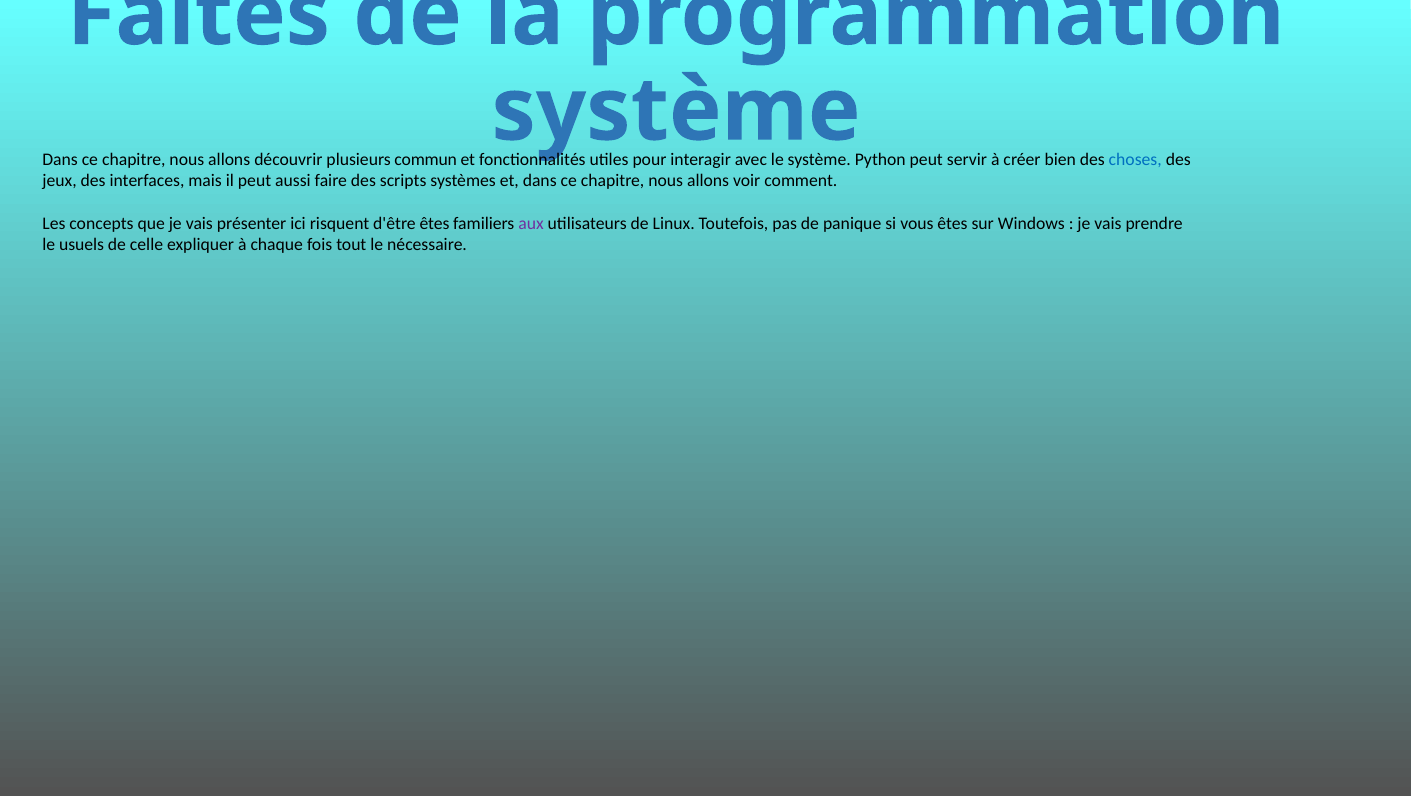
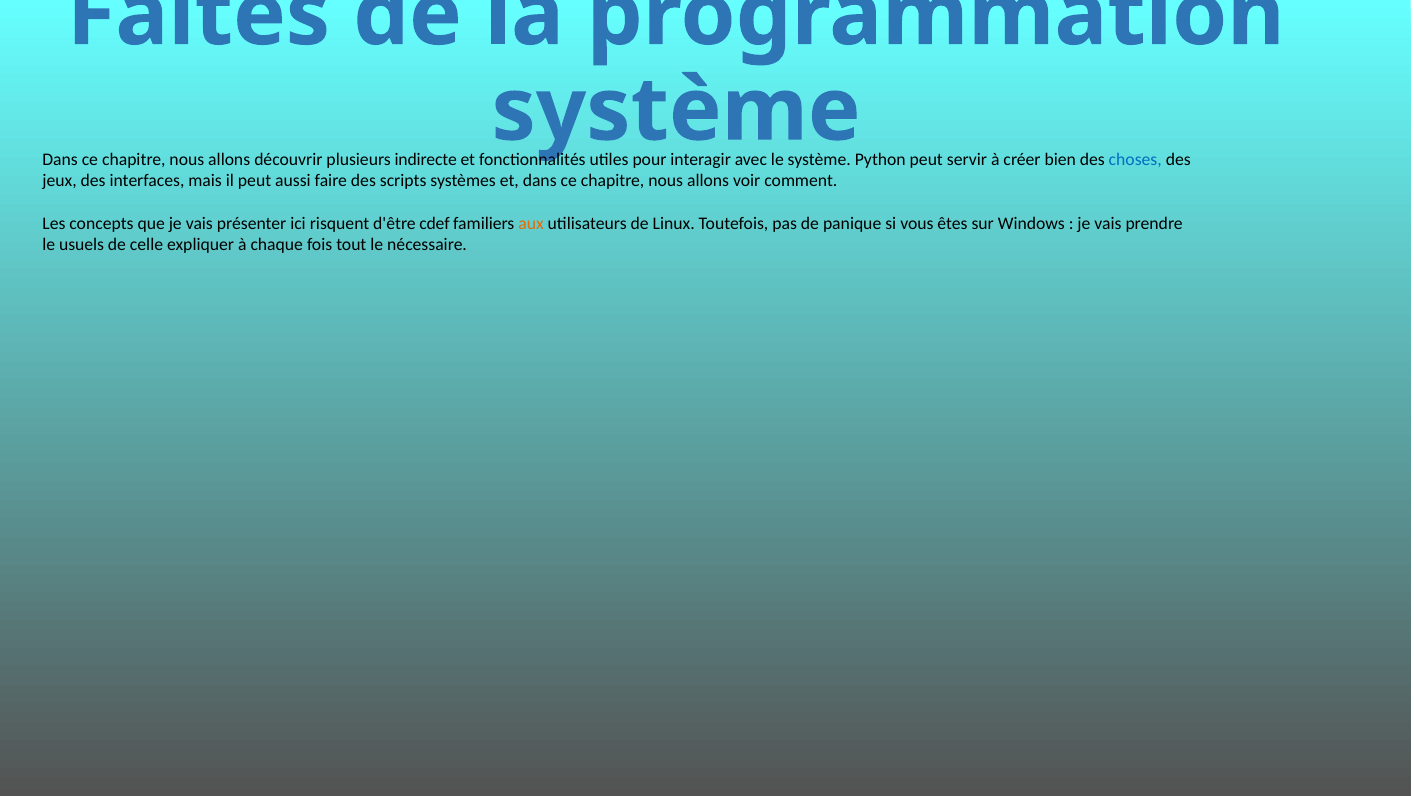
commun: commun -> indirecte (426, 160)
d'être êtes: êtes -> cdef (435, 223)
aux colour: purple -> orange (531, 223)
